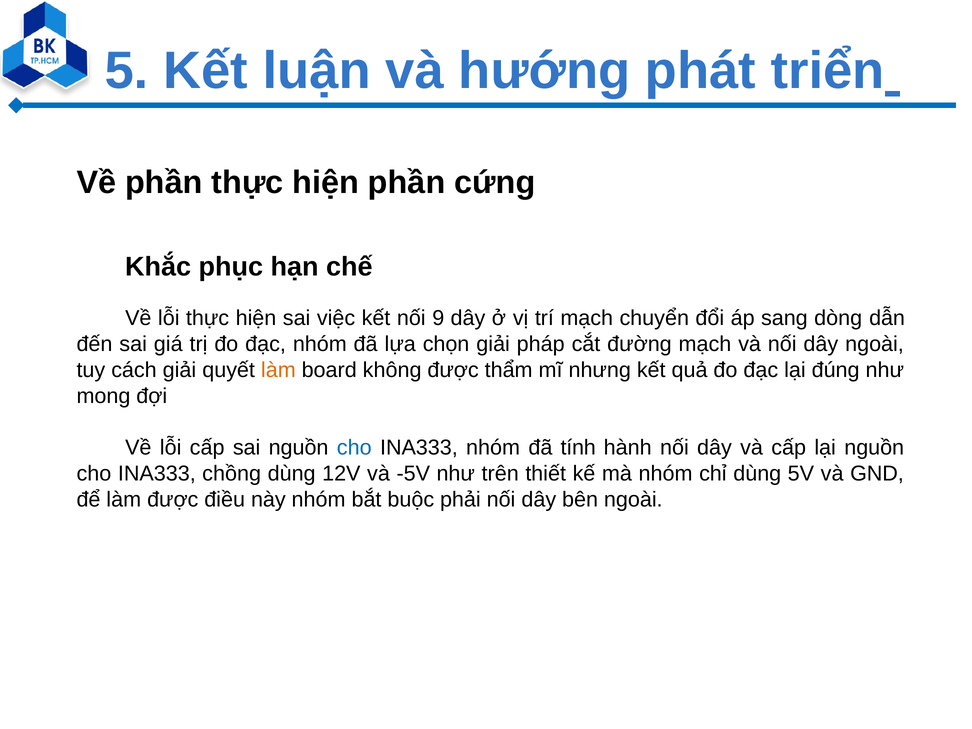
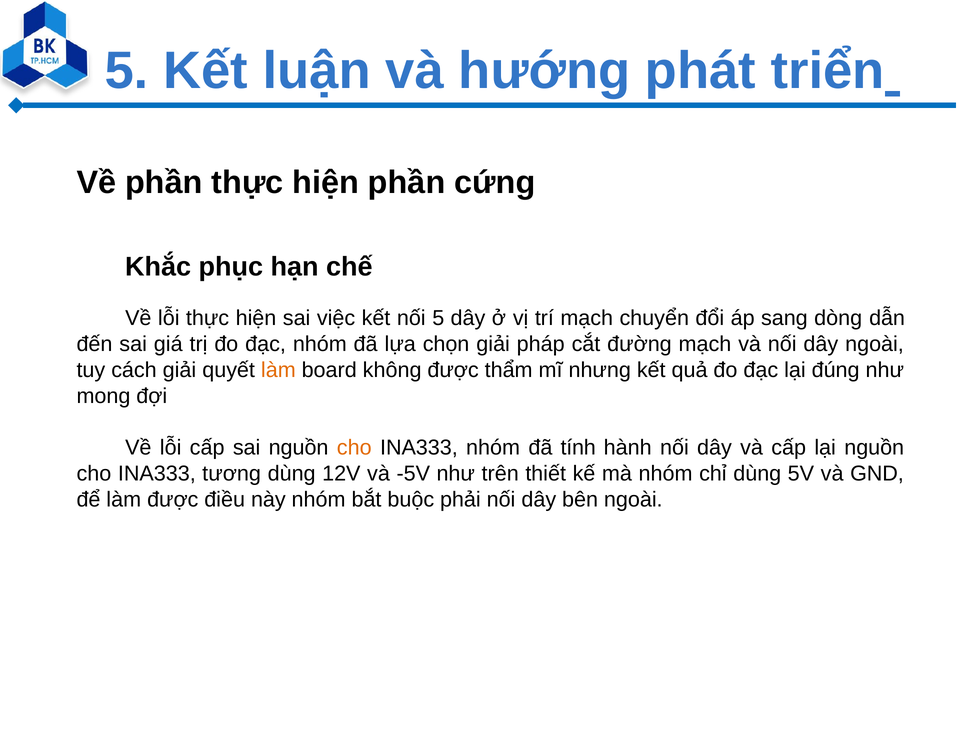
nối 9: 9 -> 5 (438, 318)
cho colour: blue -> orange (354, 448)
chồng: chồng -> tương (232, 474)
